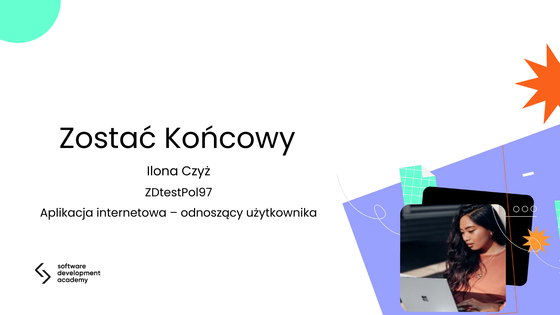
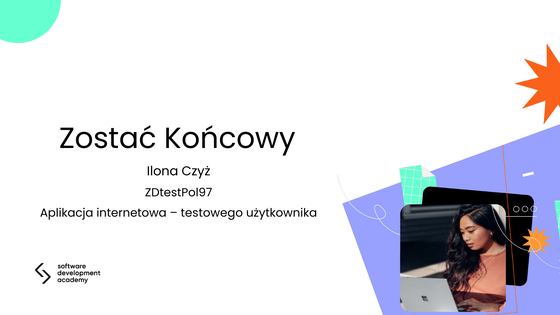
odnoszący: odnoszący -> testowego (212, 213)
